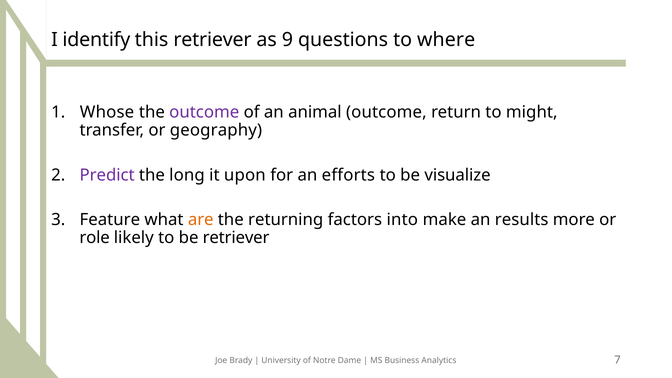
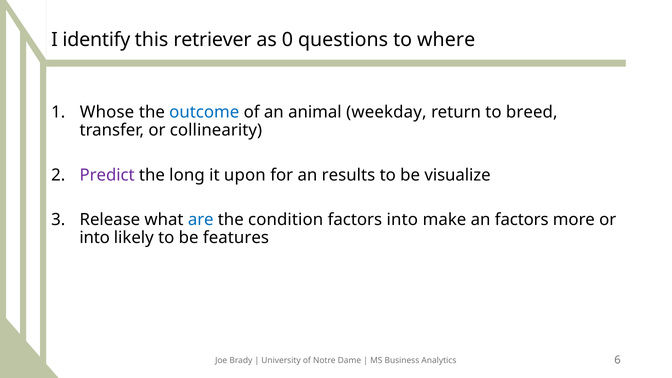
9: 9 -> 0 (287, 40)
outcome colour: purple -> blue (204, 112)
animal outcome: outcome -> weekday (386, 112)
might: might -> breed (532, 112)
geography: geography -> collinearity (216, 130)
efforts: efforts -> results (348, 175)
Feature: Feature -> Release (110, 220)
are colour: orange -> blue (201, 220)
returning: returning -> condition (286, 220)
an results: results -> factors (522, 220)
role: role -> into (95, 238)
be retriever: retriever -> features (236, 238)
7: 7 -> 6 (618, 360)
